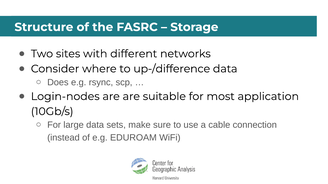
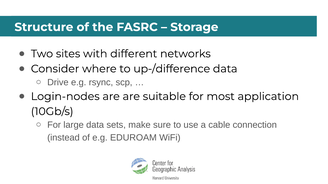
Does: Does -> Drive (58, 83)
